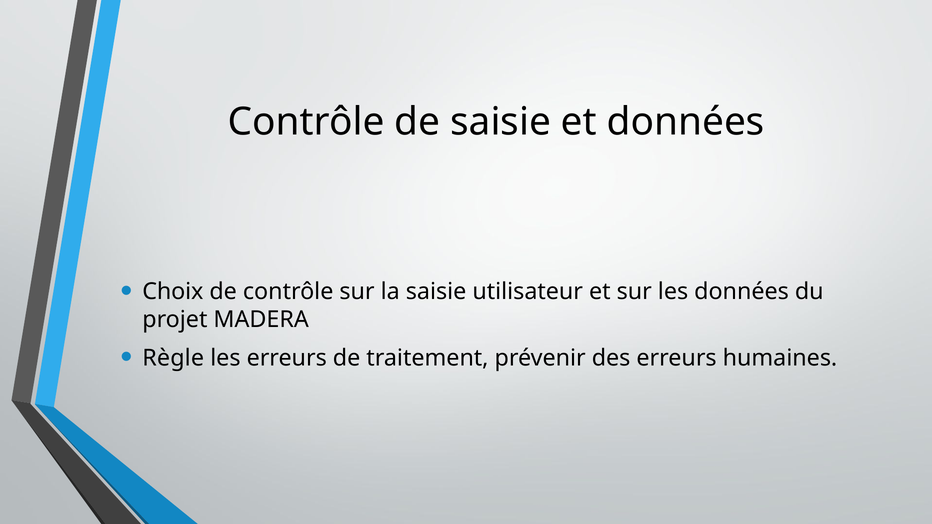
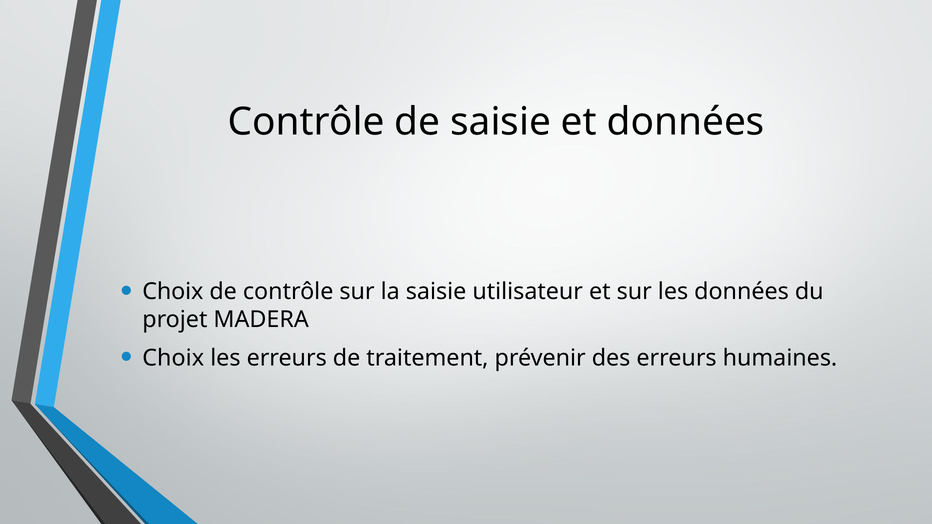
Règle: Règle -> Choix (173, 358)
